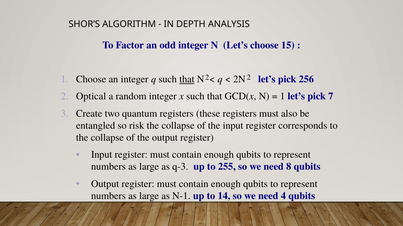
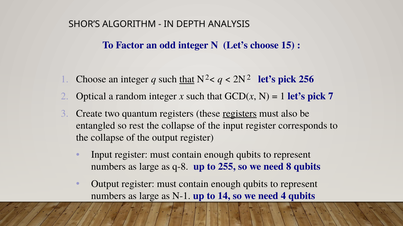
registers underline: none -> present (240, 114)
risk: risk -> rest (137, 126)
q-3: q-3 -> q-8 (180, 167)
